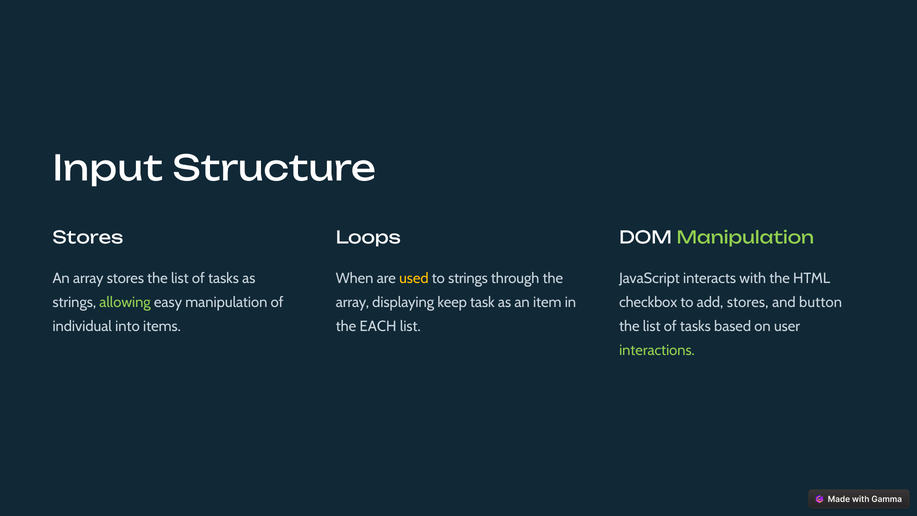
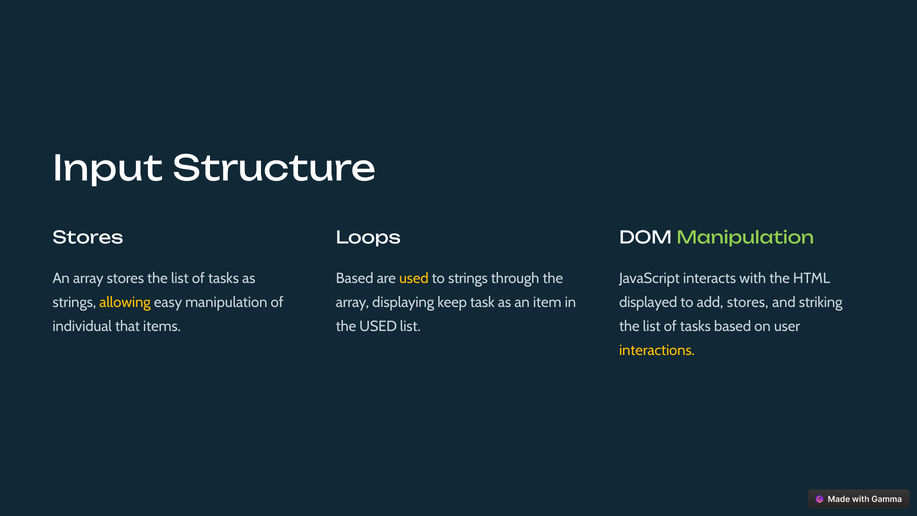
When: When -> Based (355, 279)
allowing colour: light green -> yellow (125, 302)
checkbox: checkbox -> displayed (648, 302)
button: button -> striking (821, 302)
into: into -> that (127, 326)
the EACH: EACH -> USED (378, 326)
interactions colour: light green -> yellow (657, 350)
